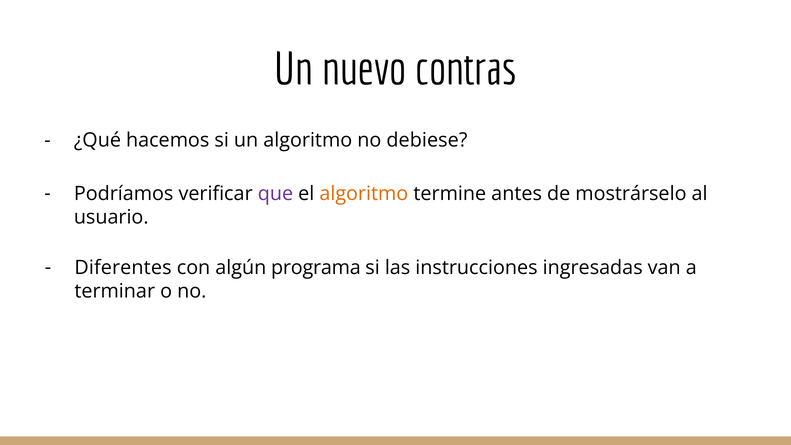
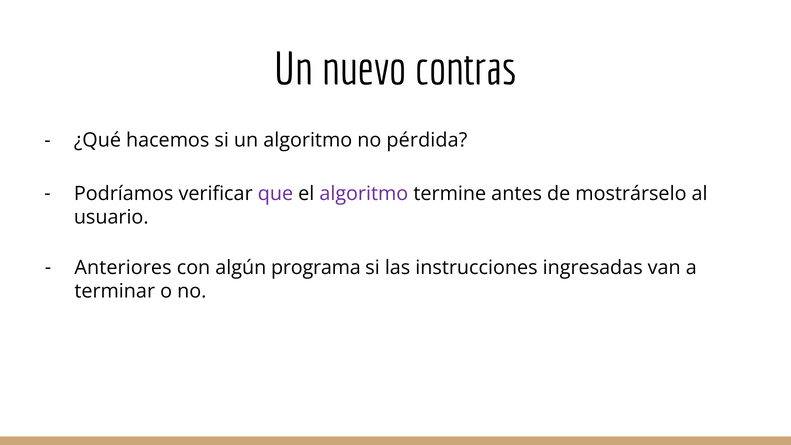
debiese: debiese -> pérdida (427, 140)
algoritmo colour: orange -> purple (364, 193)
Diferentes: Diferentes -> Anteriores (123, 268)
